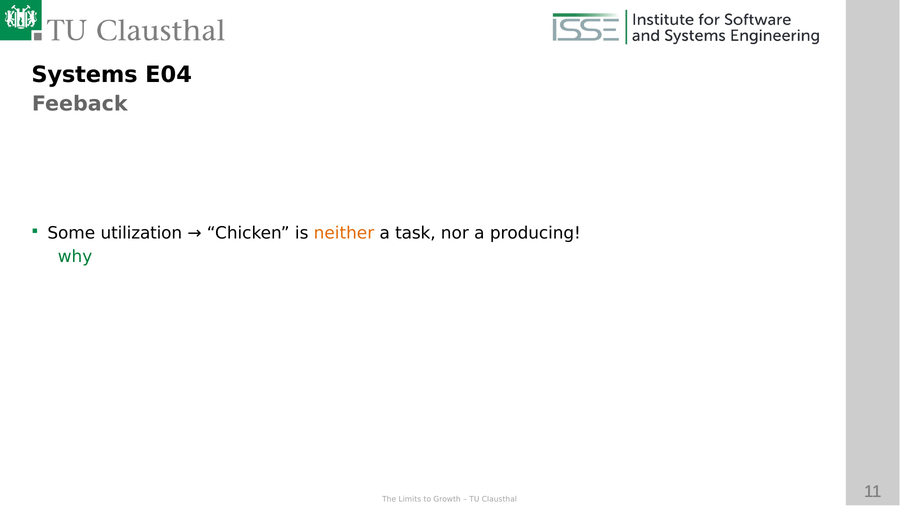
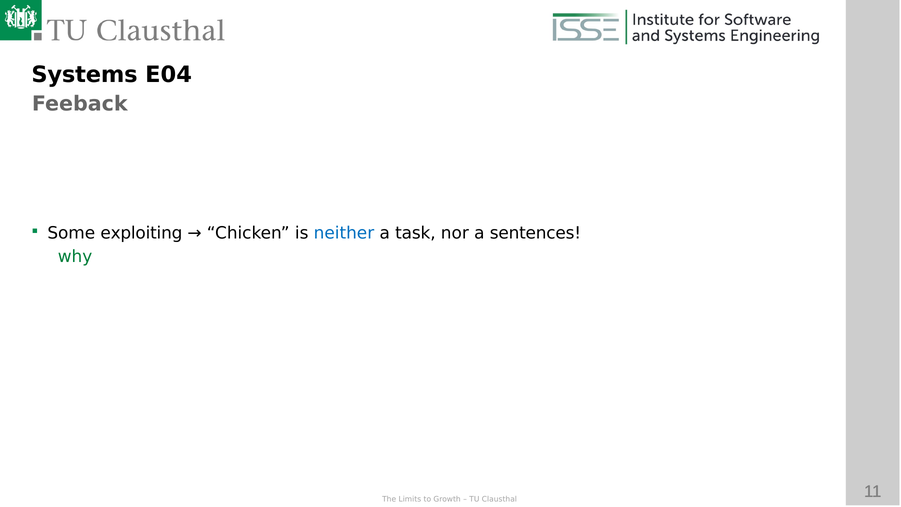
utilization: utilization -> exploiting (141, 233)
neither colour: orange -> blue (344, 233)
producing: producing -> sentences (535, 233)
